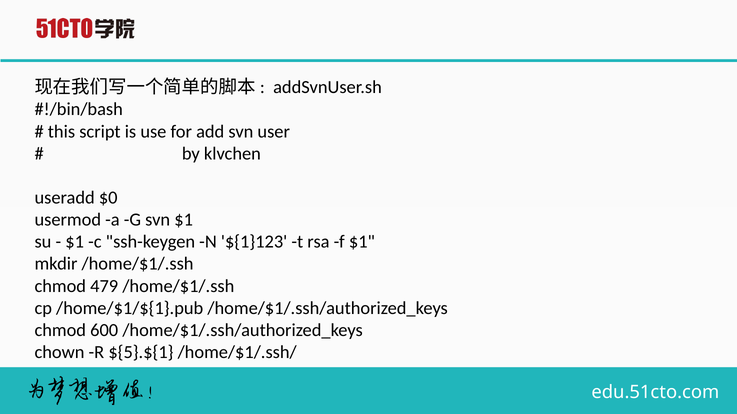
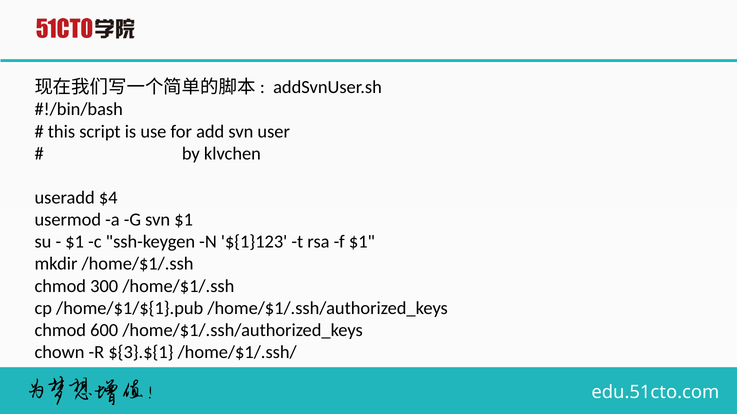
$0: $0 -> $4 (108, 198)
479: 479 -> 300 (104, 286)
${5}.${1: ${5}.${1 -> ${3}.${1 (141, 353)
